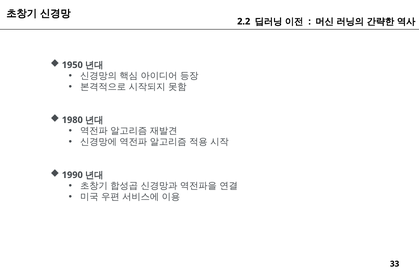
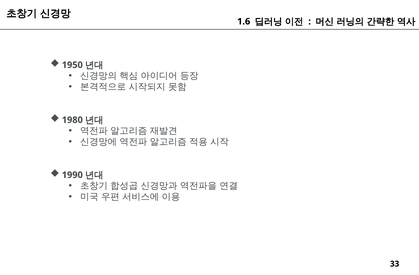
2.2: 2.2 -> 1.6 (244, 21)
